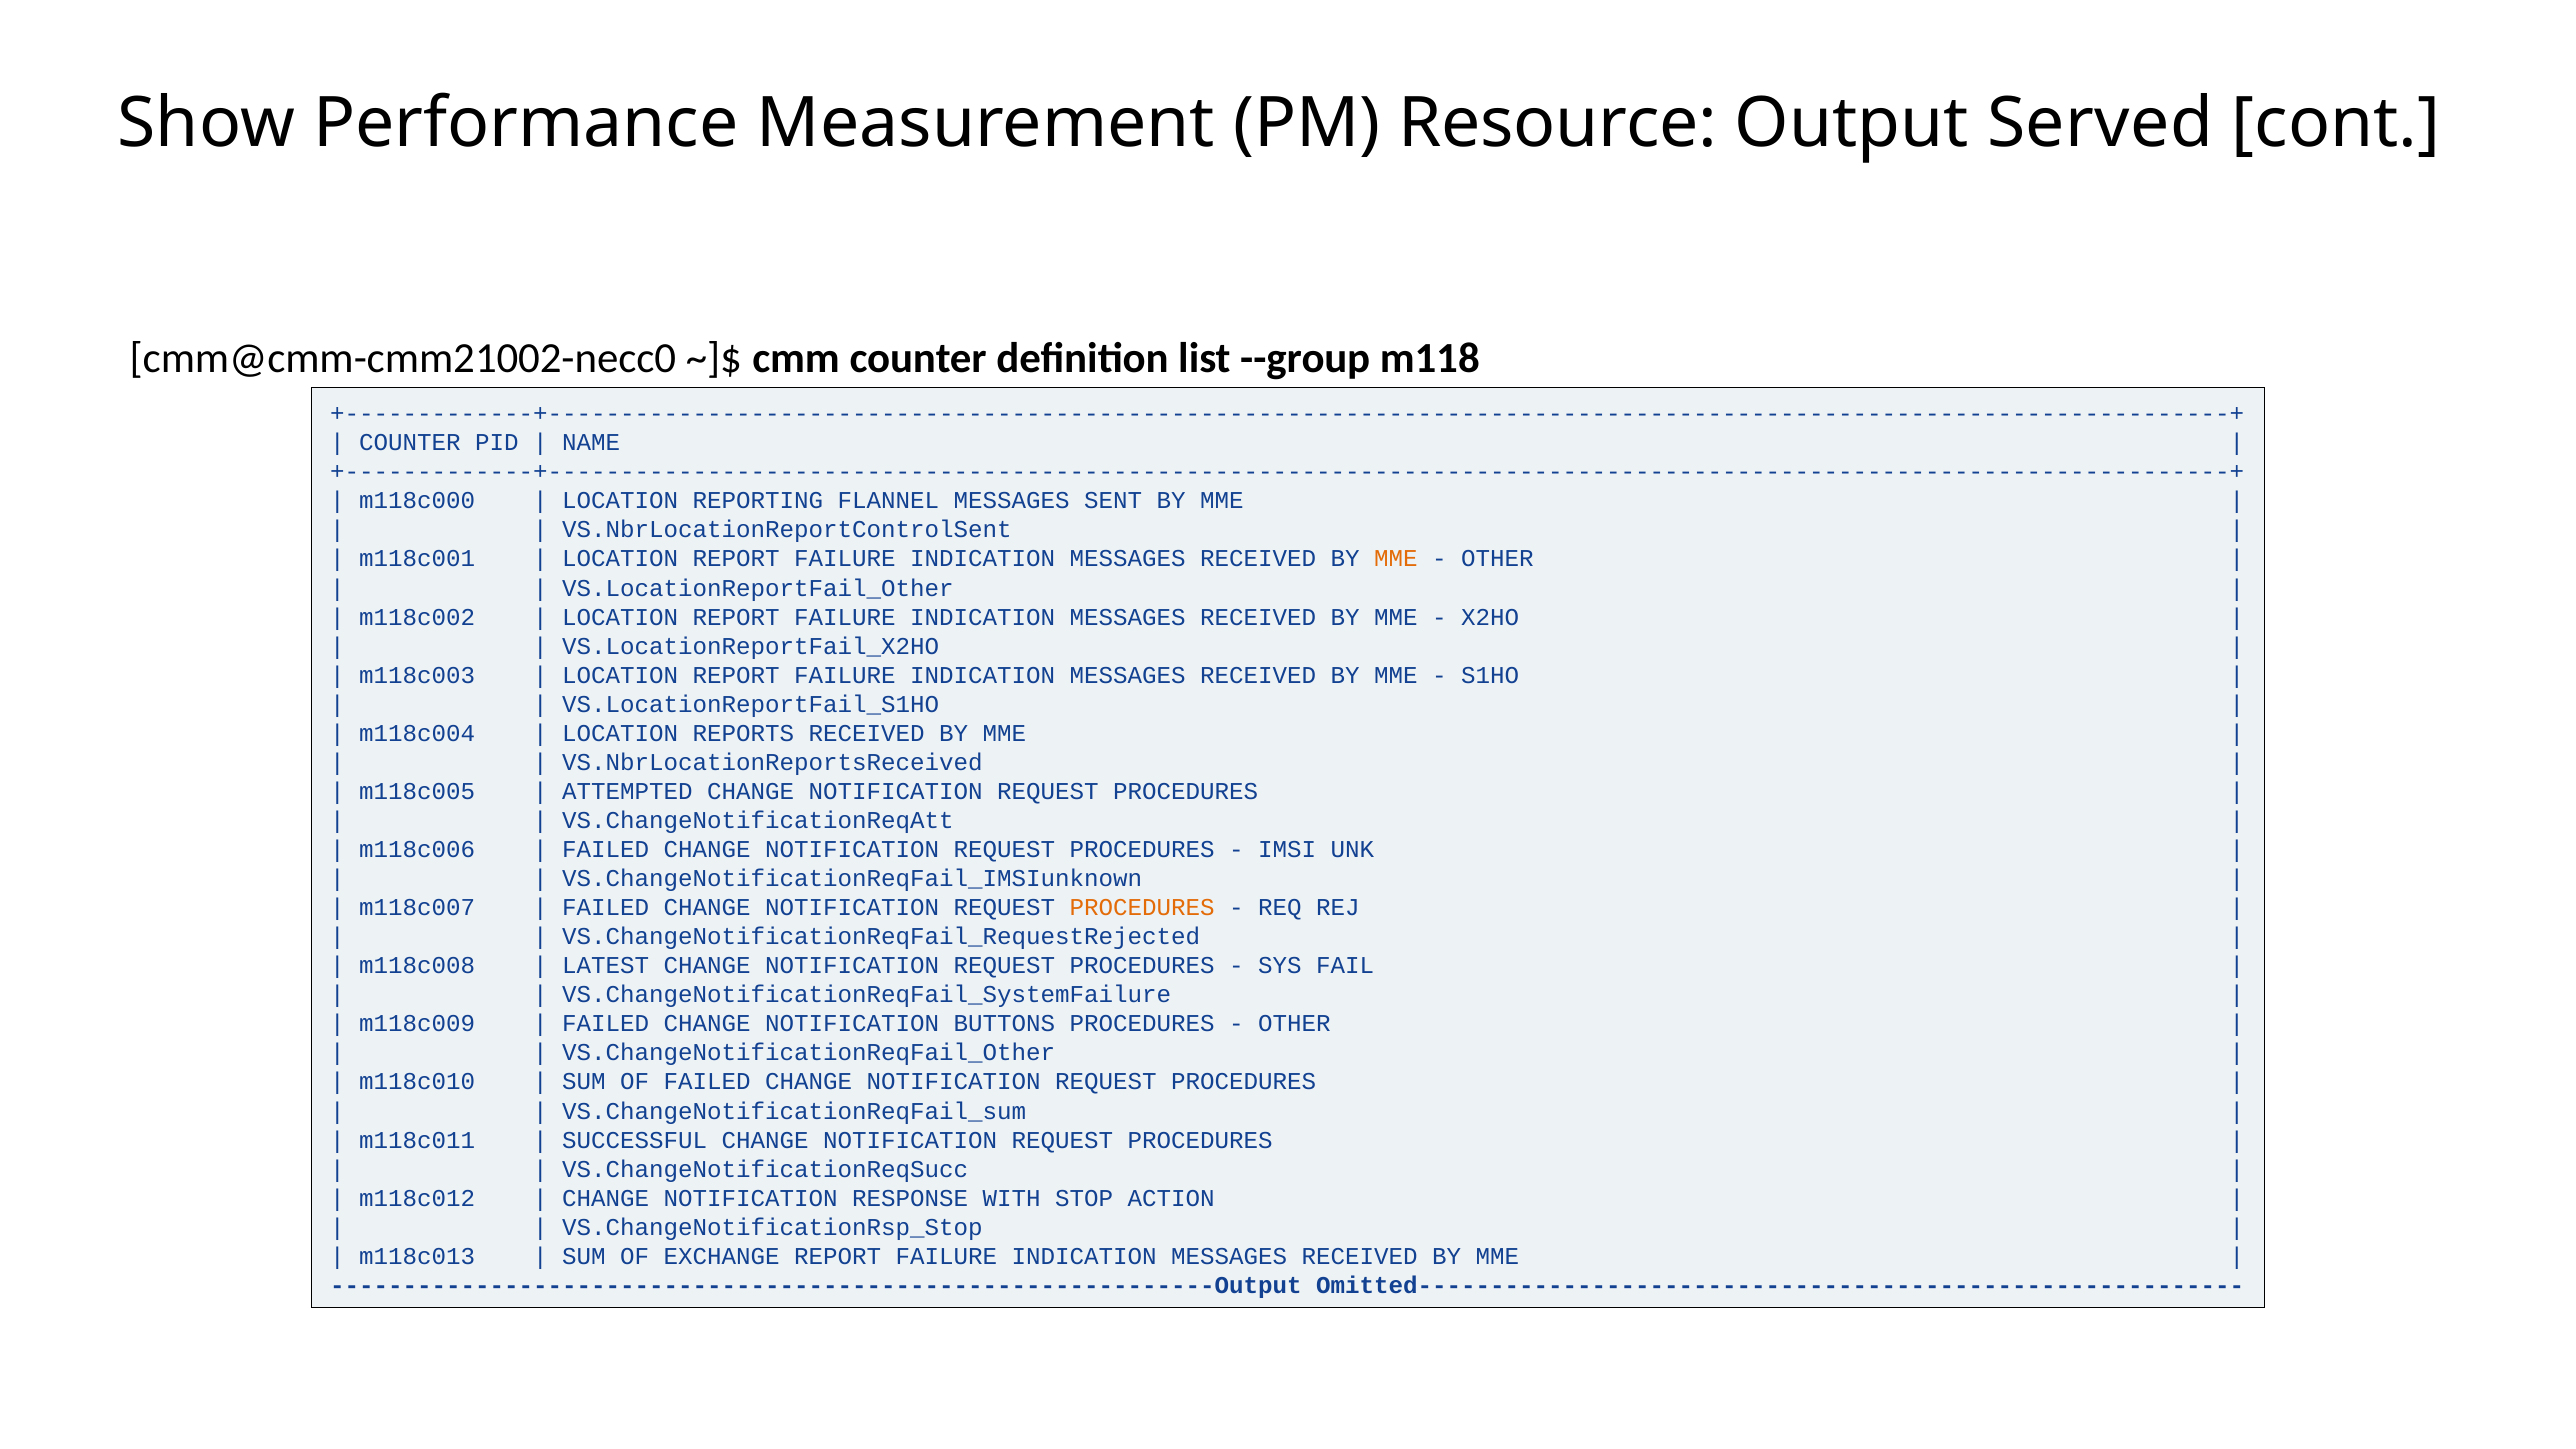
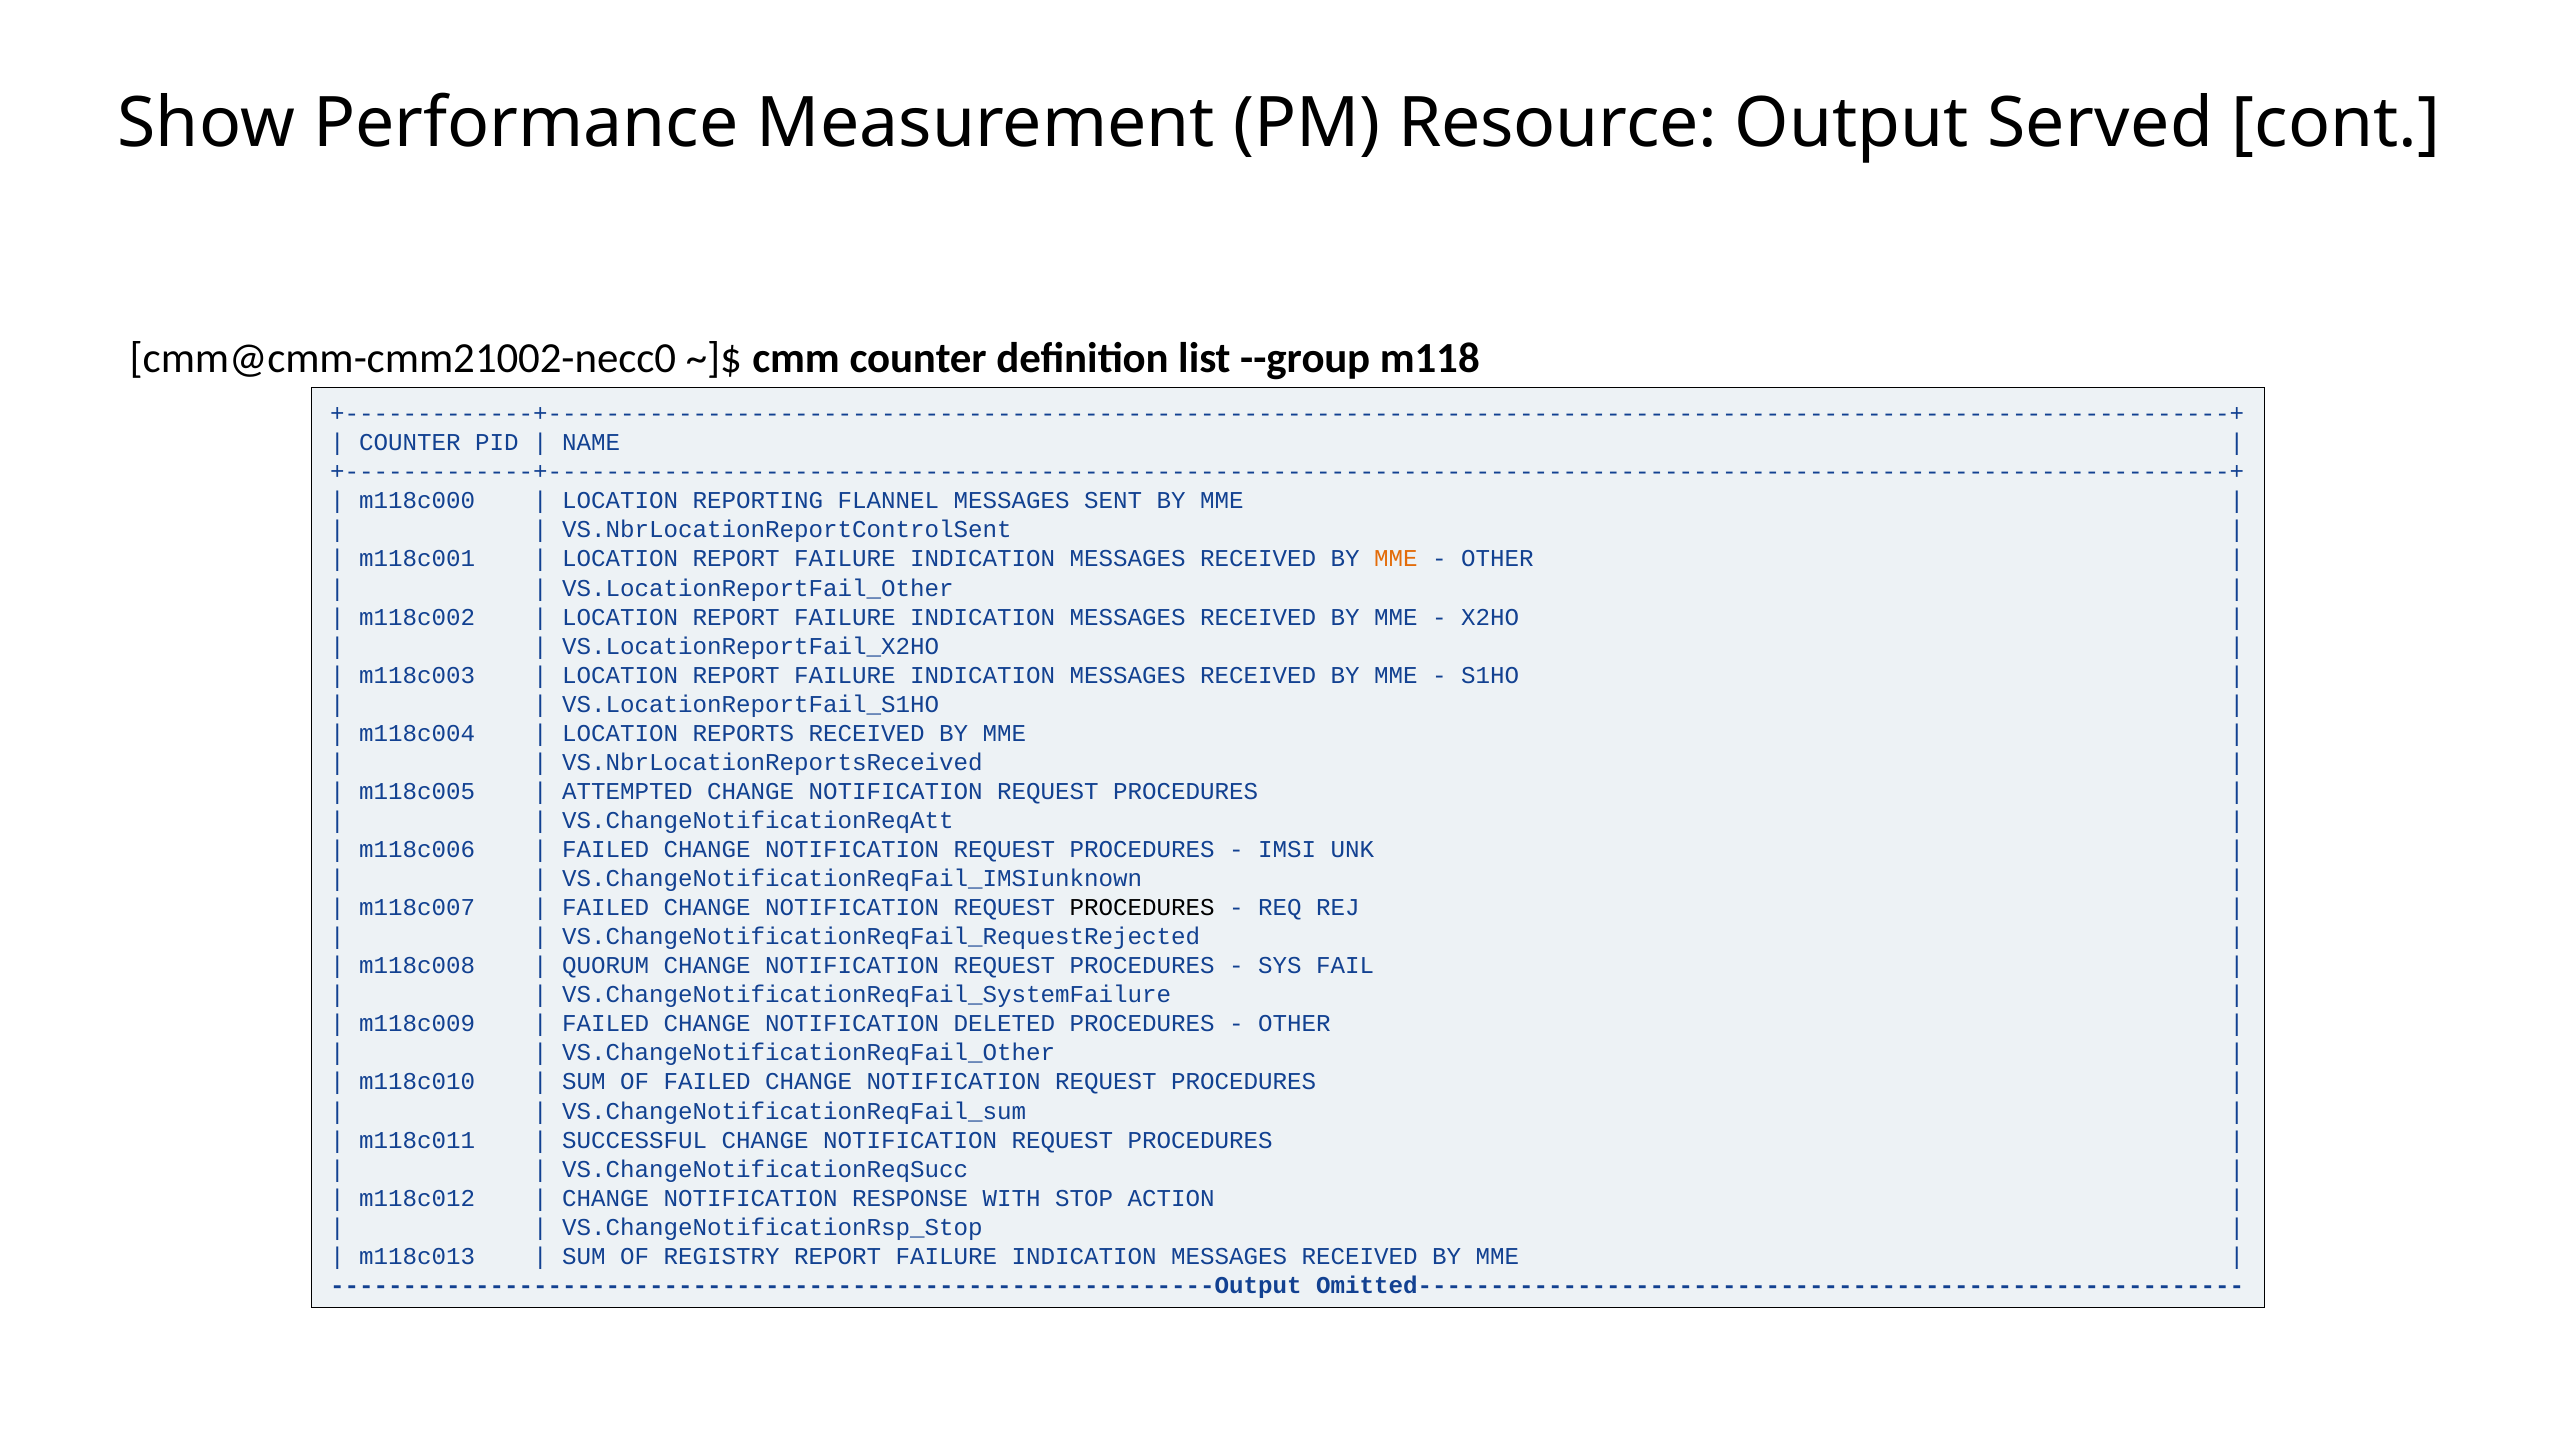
PROCEDURES colour: orange -> black (1142, 908)
LATEST: LATEST -> QUORUM (606, 966)
BUTTONS: BUTTONS -> DELETED (1004, 1024)
EXCHANGE: EXCHANGE -> REGISTRY (722, 1256)
